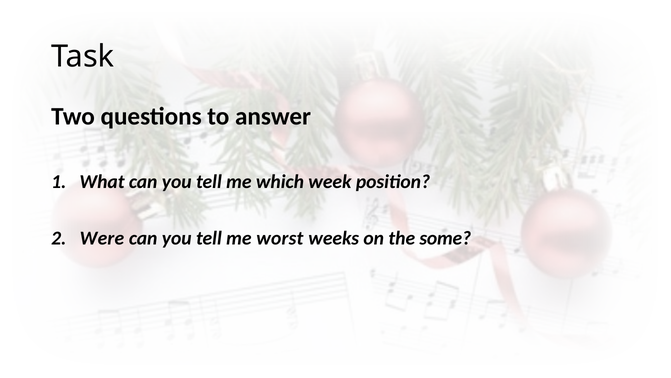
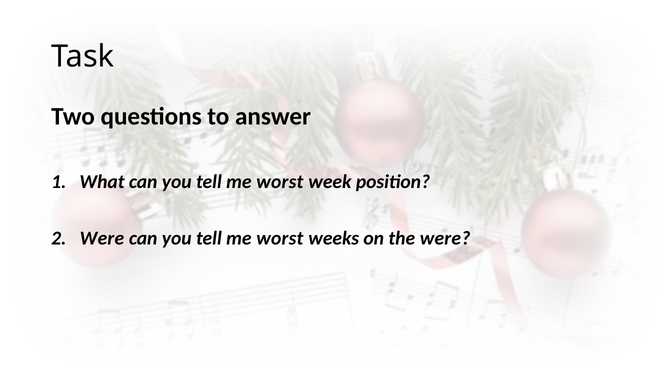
which: which -> worst (280, 182)
the some: some -> were (445, 238)
